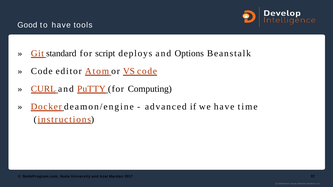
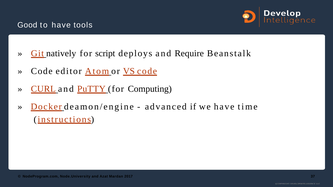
standard: standard -> natively (61, 54)
Options: Options -> Require (189, 54)
